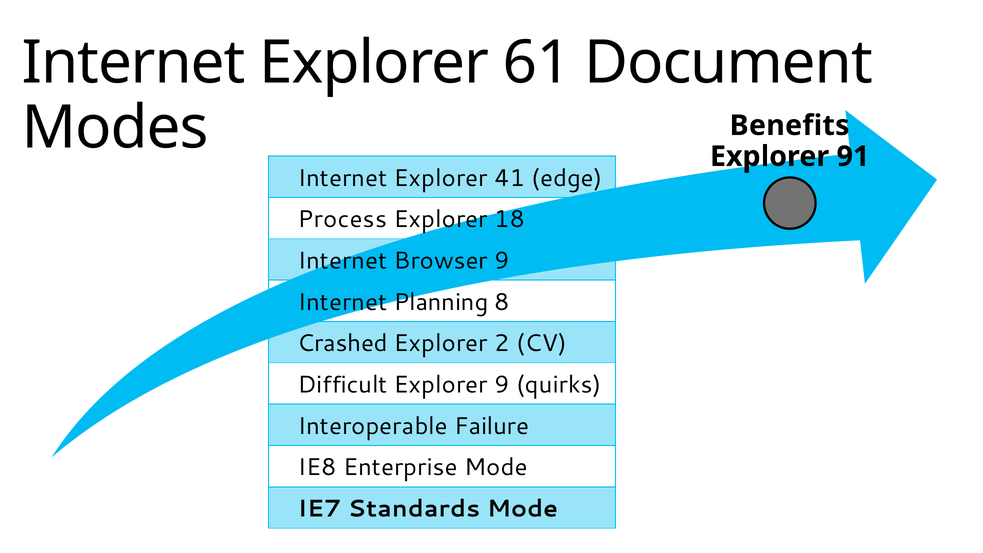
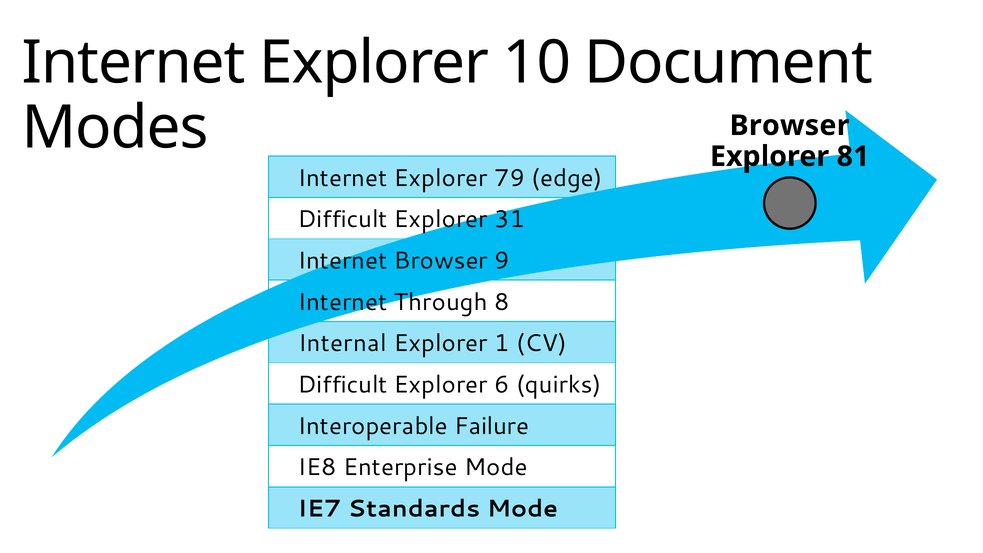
61: 61 -> 10 (537, 63)
Benefits: Benefits -> Browser (790, 125)
91: 91 -> 81 (853, 156)
41: 41 -> 79 (510, 178)
Process: Process -> Difficult (343, 219)
18: 18 -> 31 (510, 219)
Planning: Planning -> Through (441, 302)
Crashed: Crashed -> Internal (342, 343)
2: 2 -> 1 (502, 343)
Explorer 9: 9 -> 6 (502, 385)
